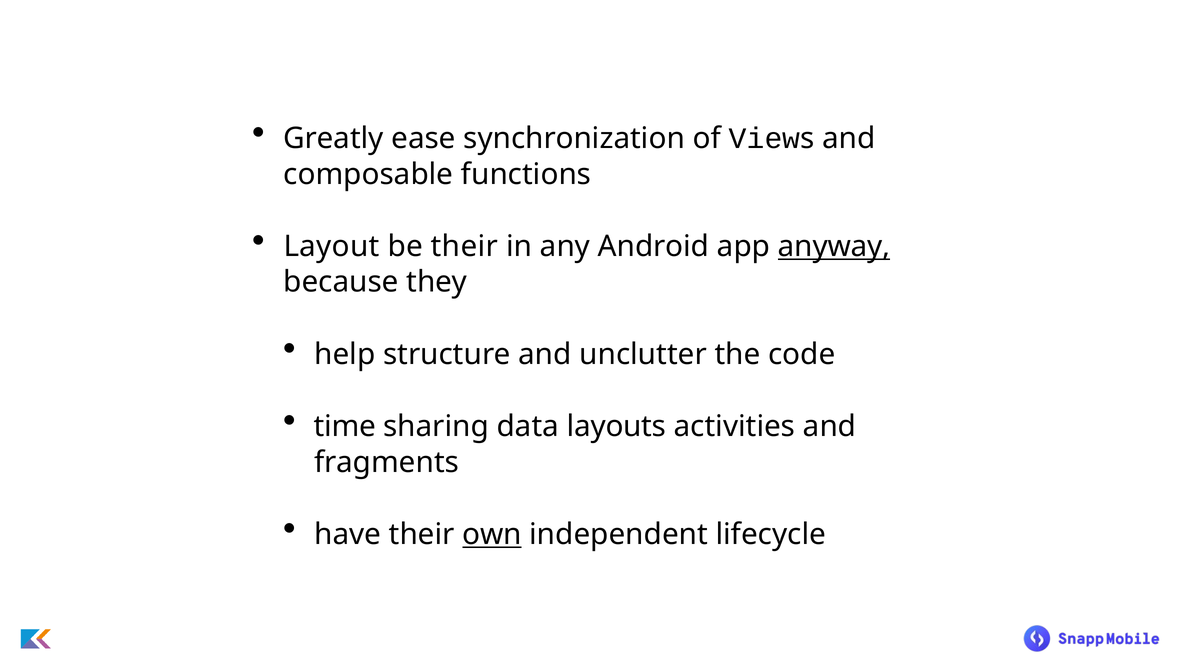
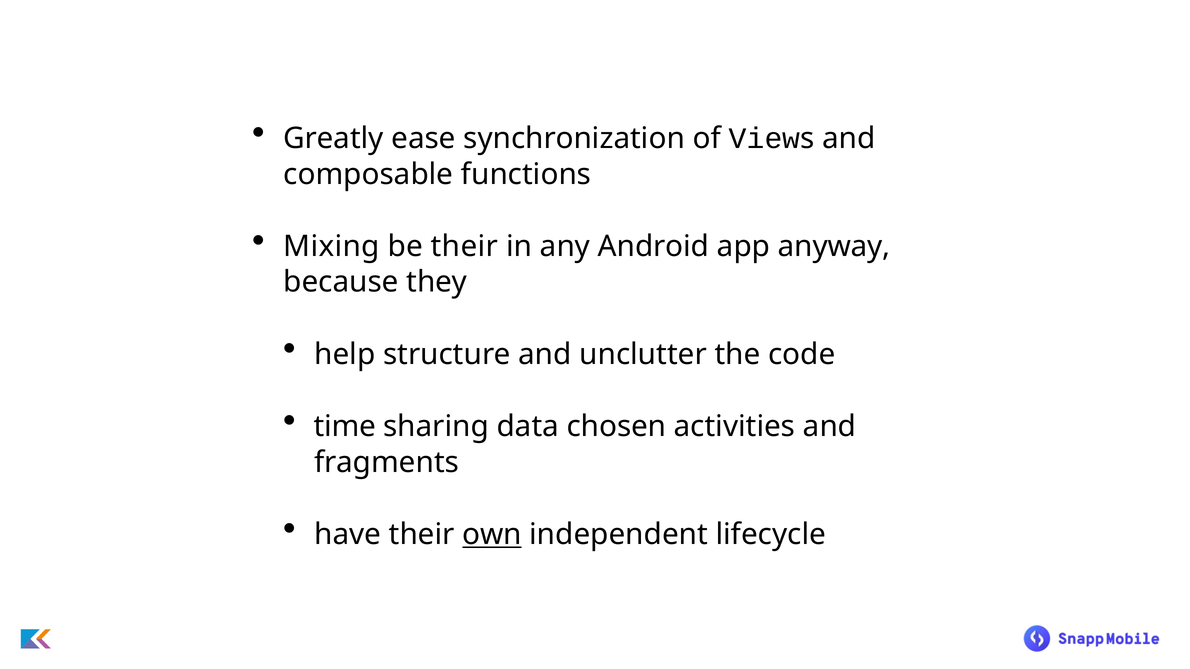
Layout: Layout -> Mixing (332, 247)
anyway underline: present -> none (834, 247)
layouts: layouts -> chosen (616, 427)
